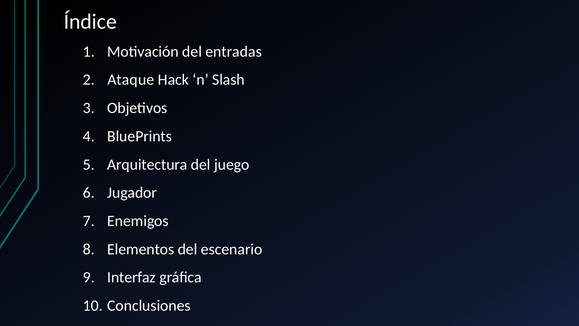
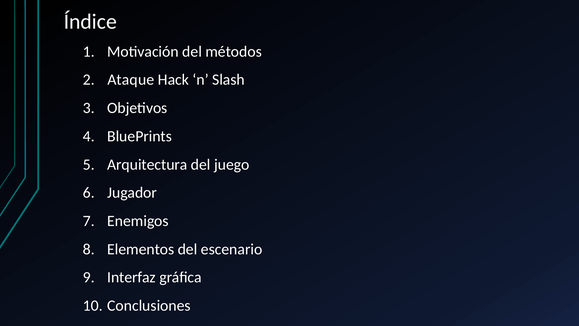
entradas: entradas -> métodos (234, 52)
